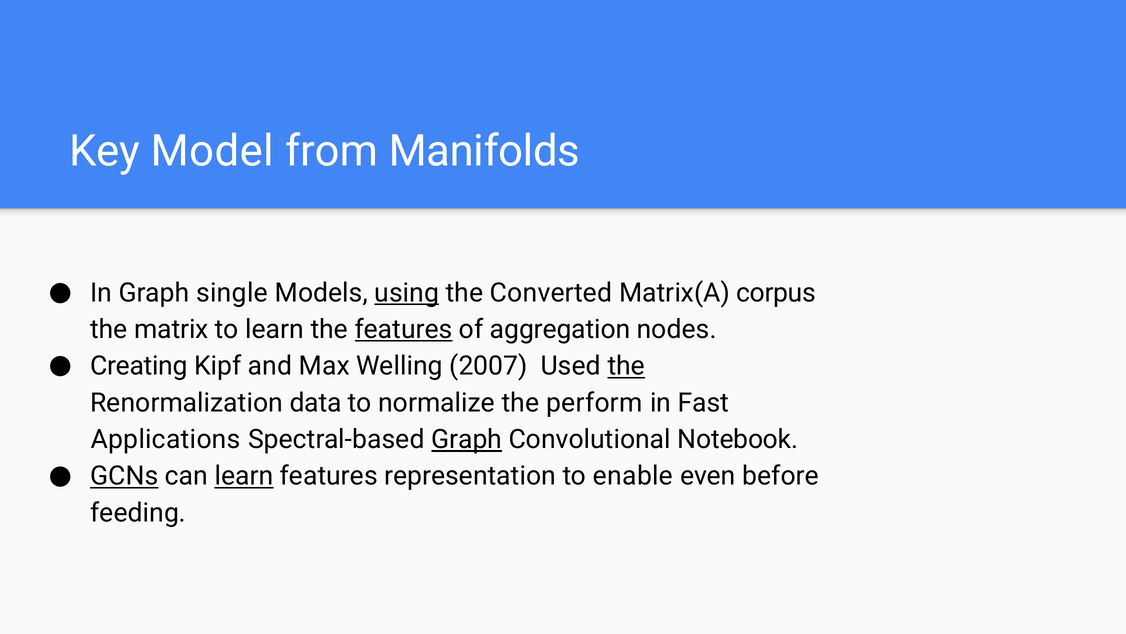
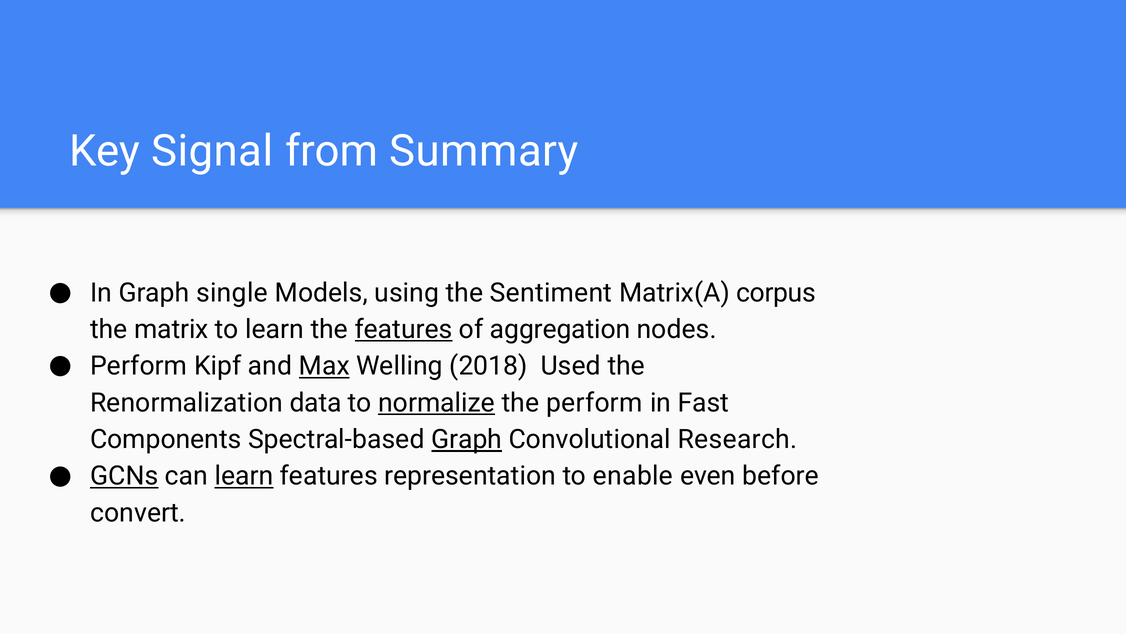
Model: Model -> Signal (212, 151)
Manifolds: Manifolds -> Summary (484, 151)
using underline: present -> none (407, 292)
Converted: Converted -> Sentiment (551, 292)
Creating: Creating -> Perform (139, 366)
Max underline: none -> present (324, 366)
2007: 2007 -> 2018 (488, 366)
the underline: present -> none (626, 366)
normalize underline: none -> present (437, 402)
Applications: Applications -> Components (166, 439)
Notebook: Notebook -> Research (737, 439)
feeding: feeding -> convert (138, 512)
